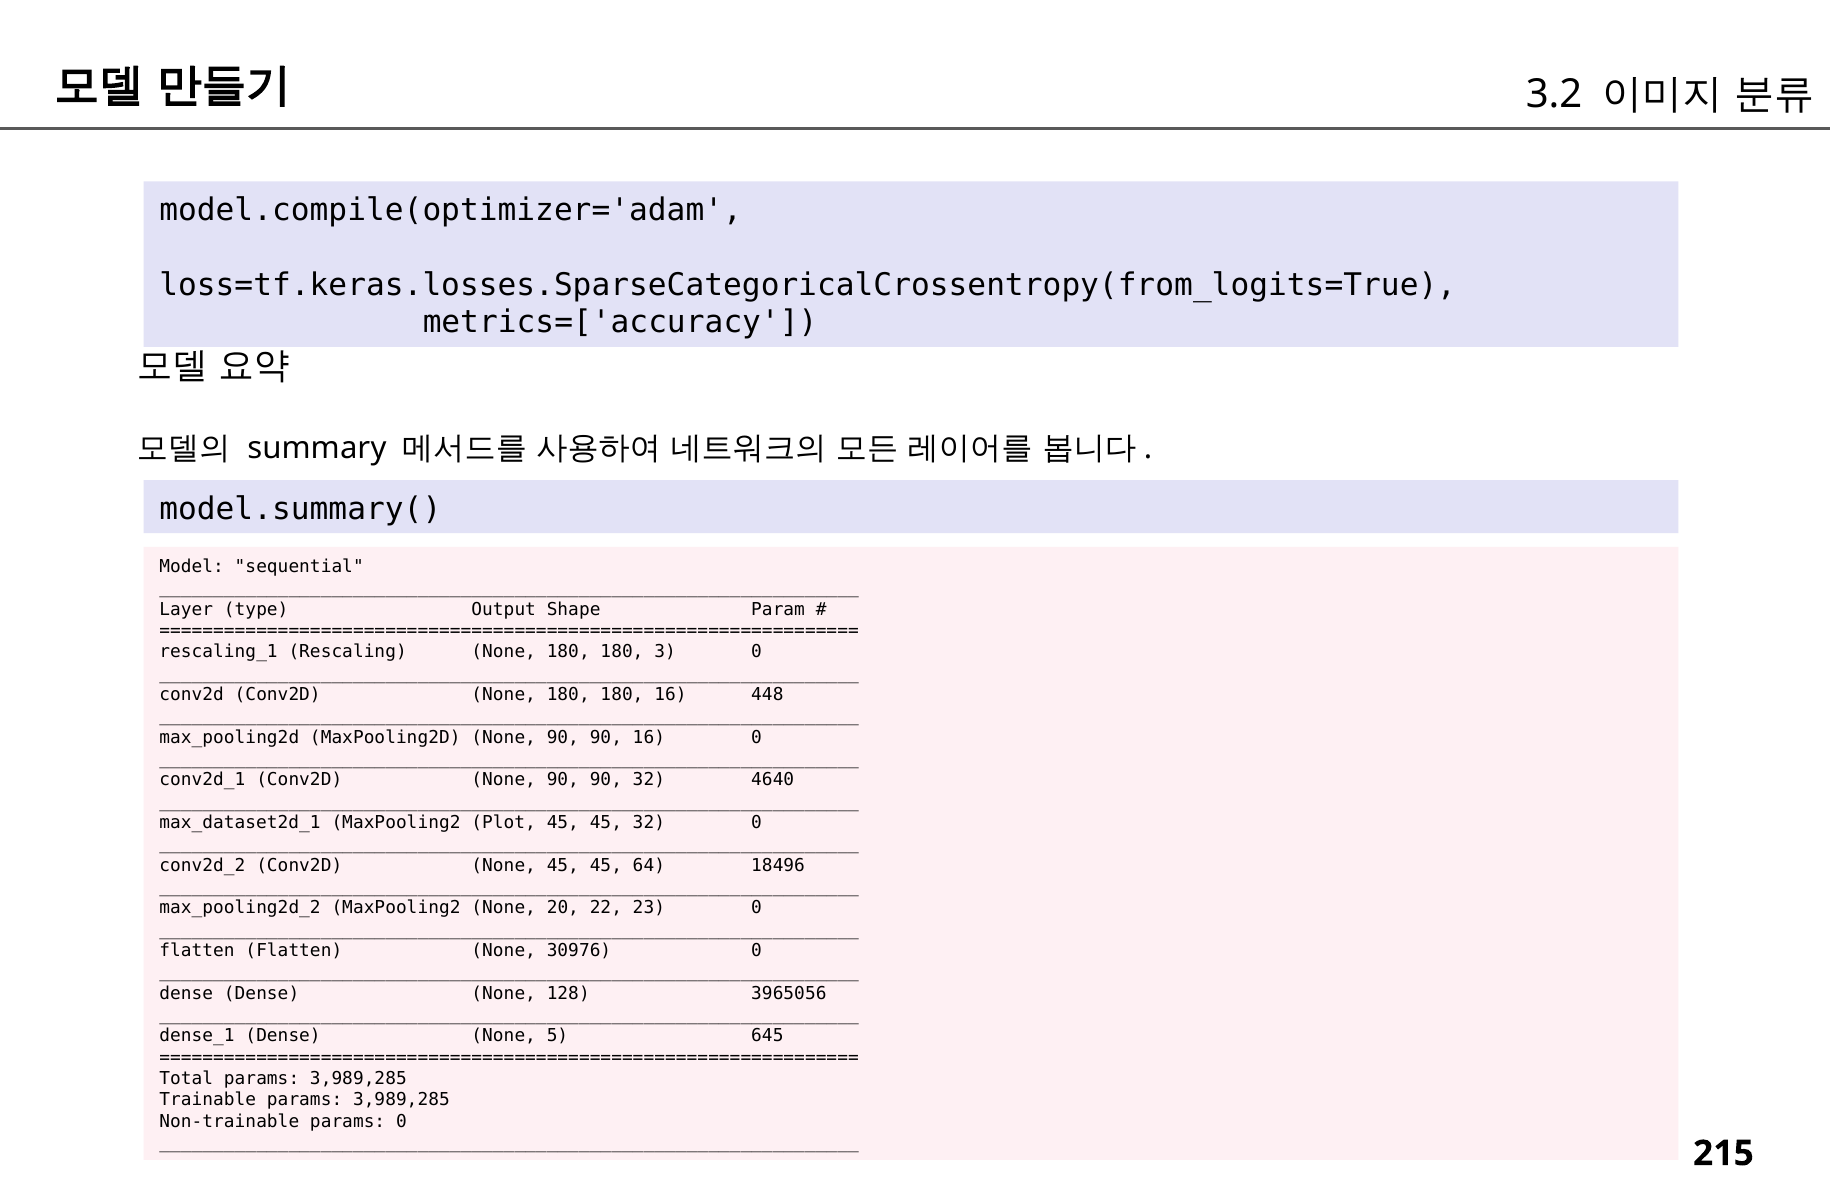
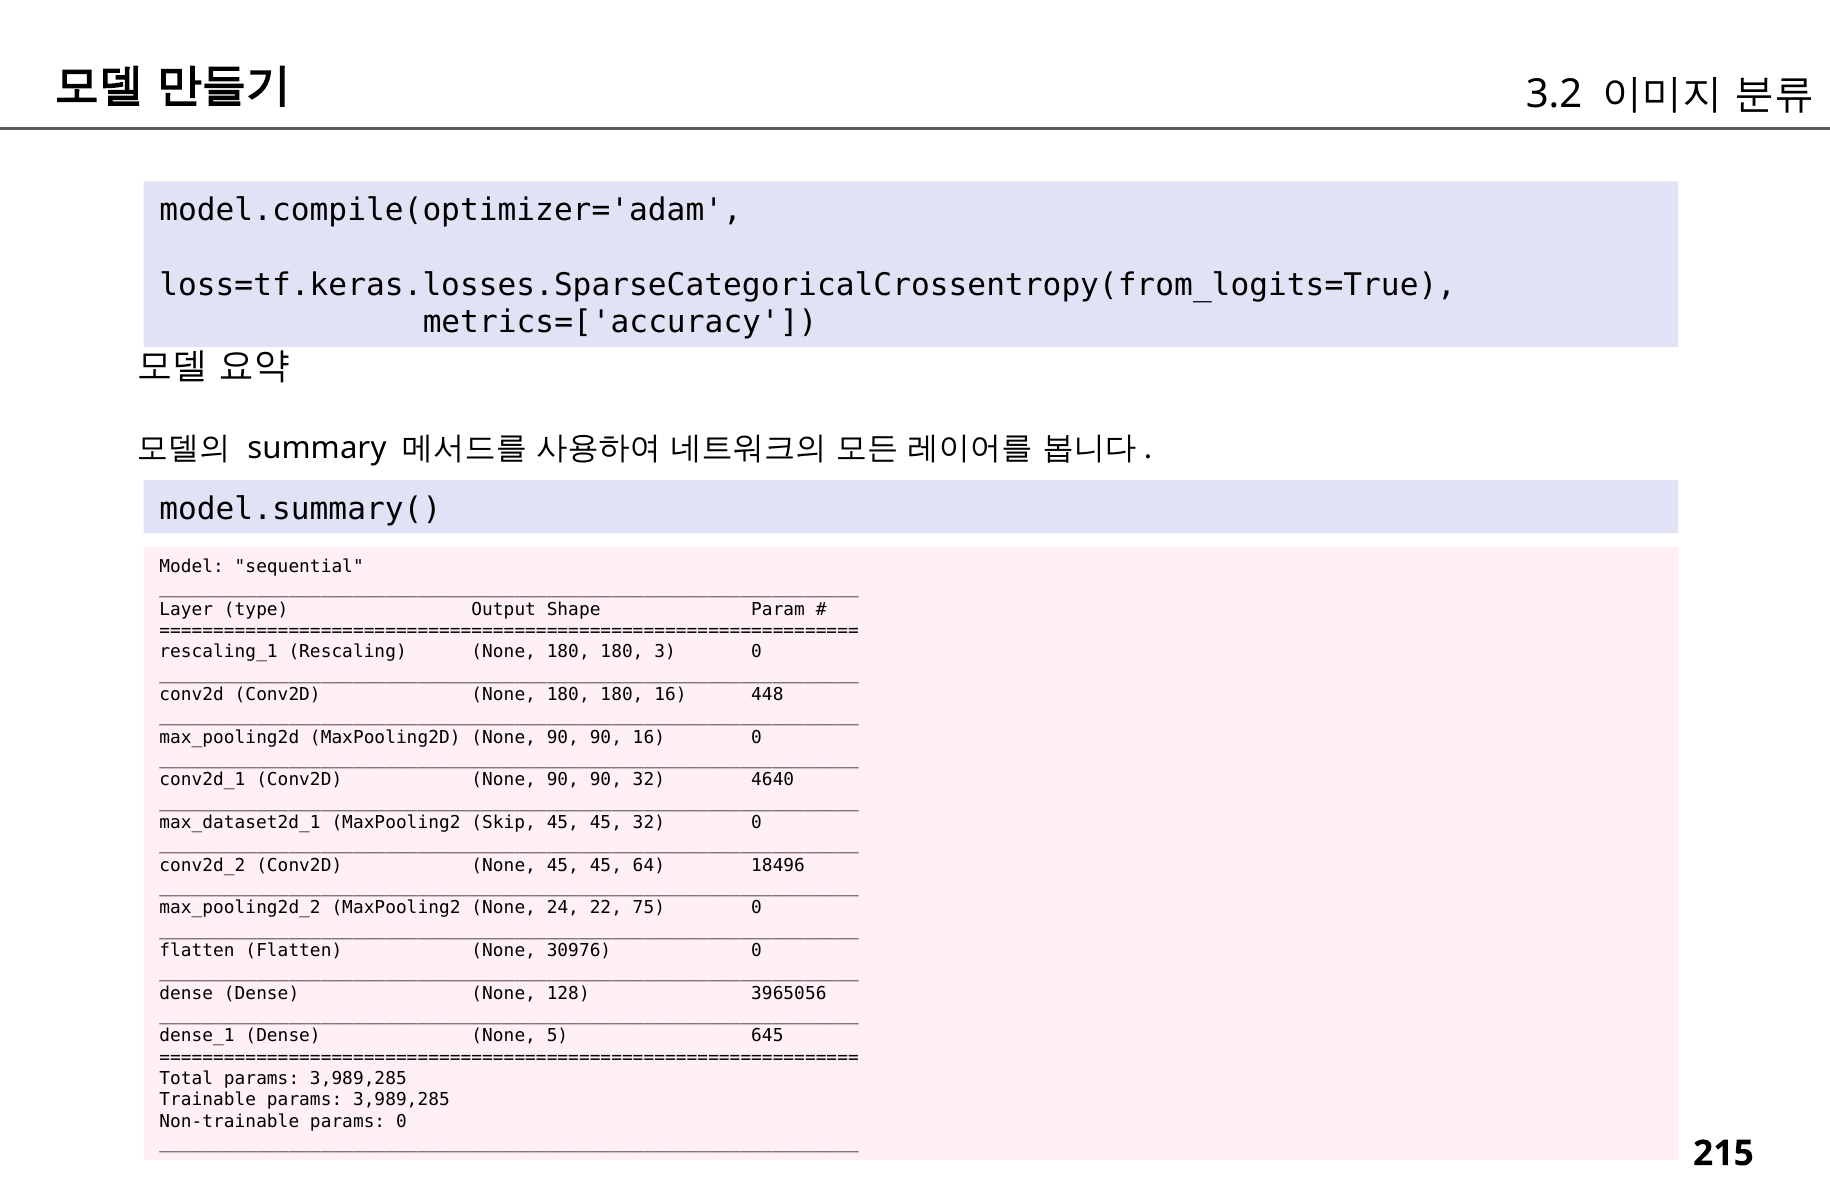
Plot: Plot -> Skip (504, 823)
20: 20 -> 24 (563, 908)
23: 23 -> 75 (649, 908)
